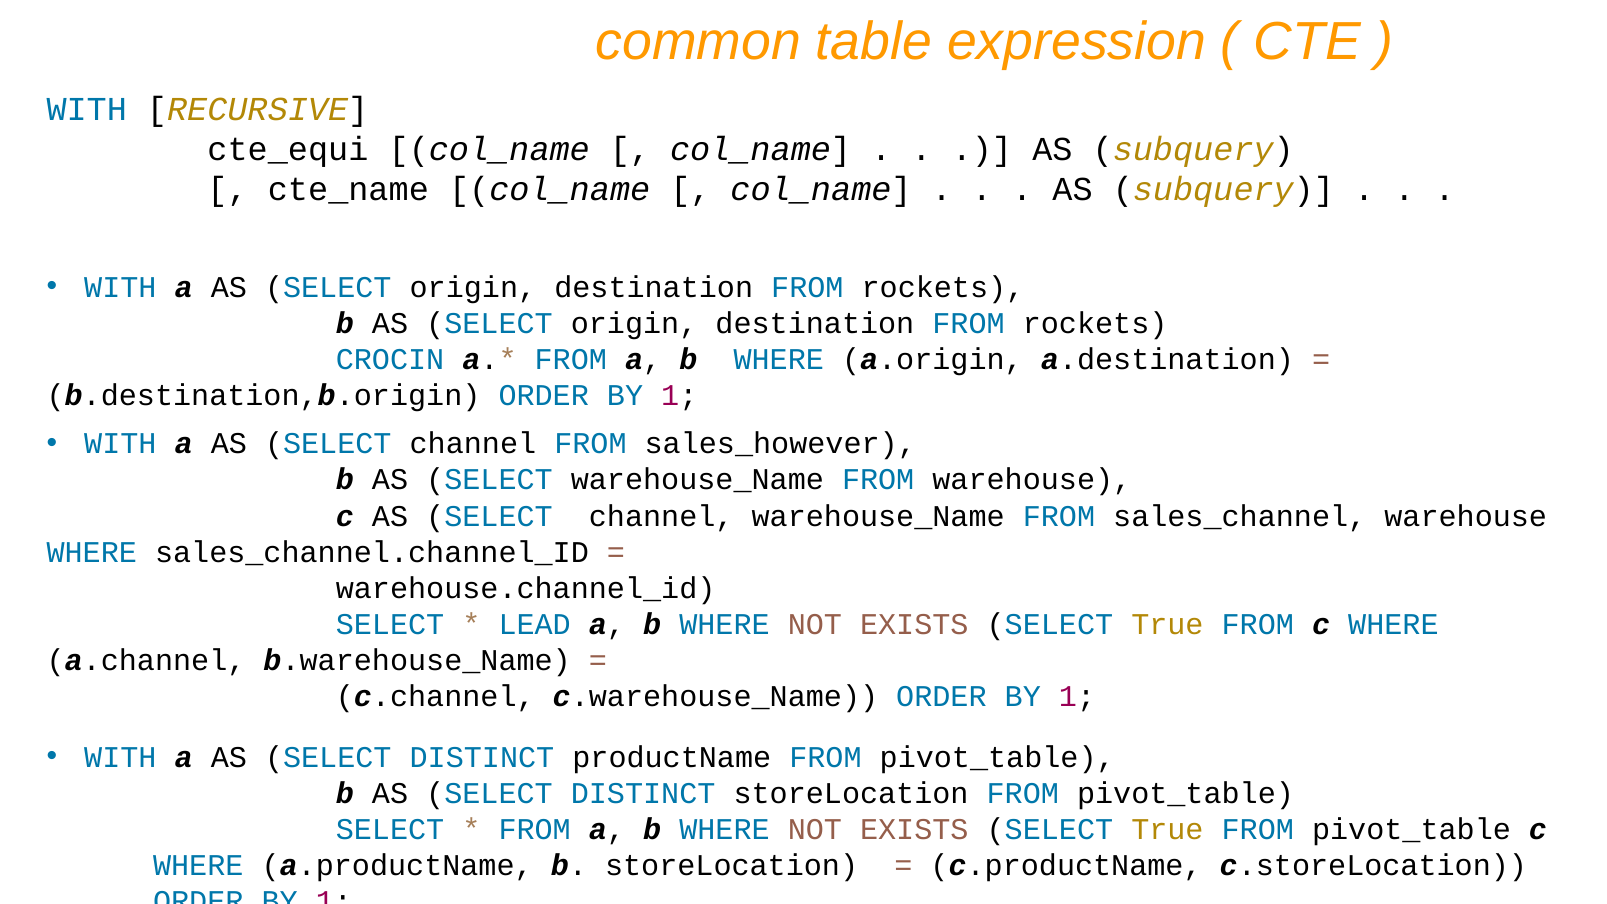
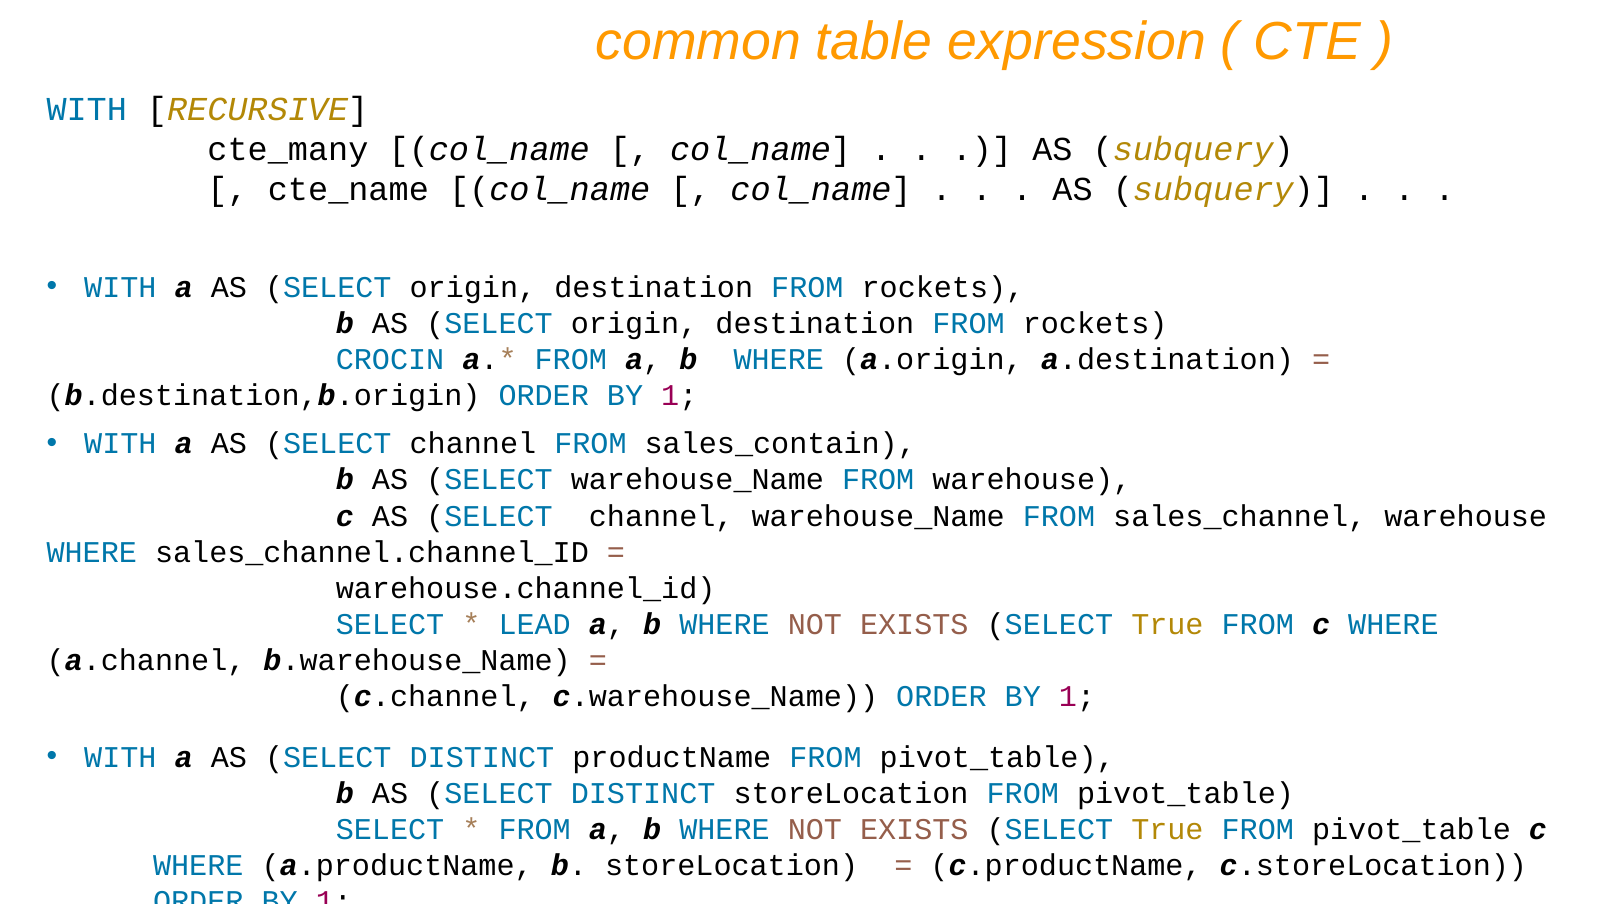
cte_equi: cte_equi -> cte_many (288, 149)
sales_however: sales_however -> sales_contain (780, 444)
